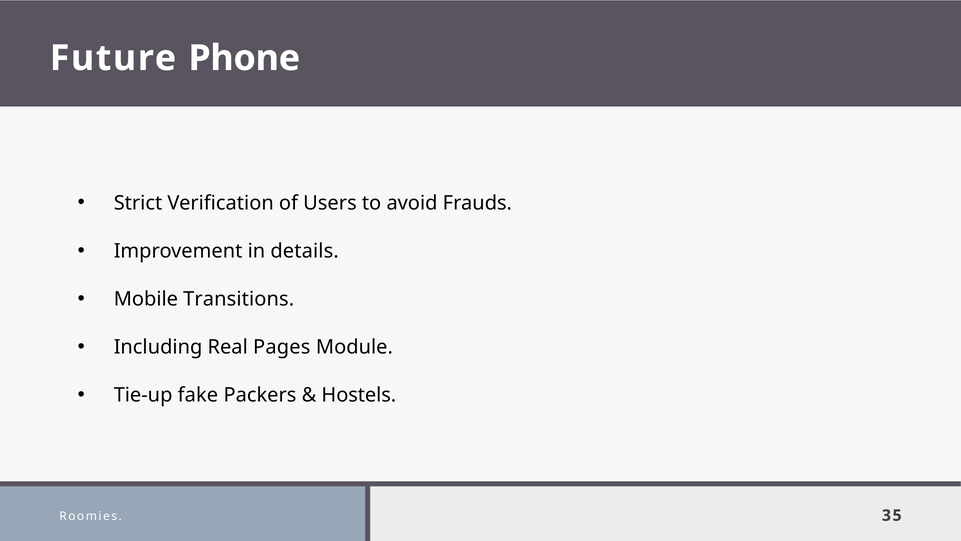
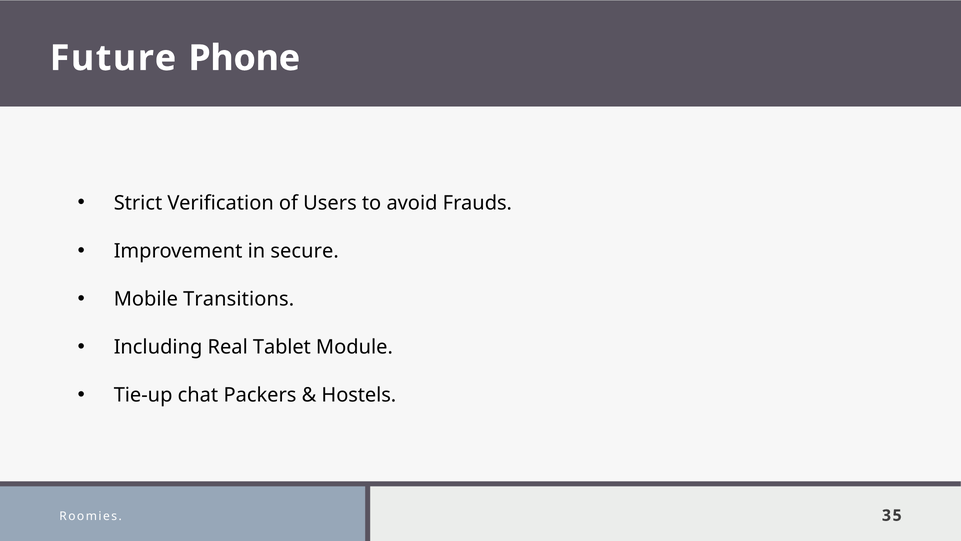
details: details -> secure (305, 251)
Pages: Pages -> Tablet (282, 347)
fake: fake -> chat (198, 395)
